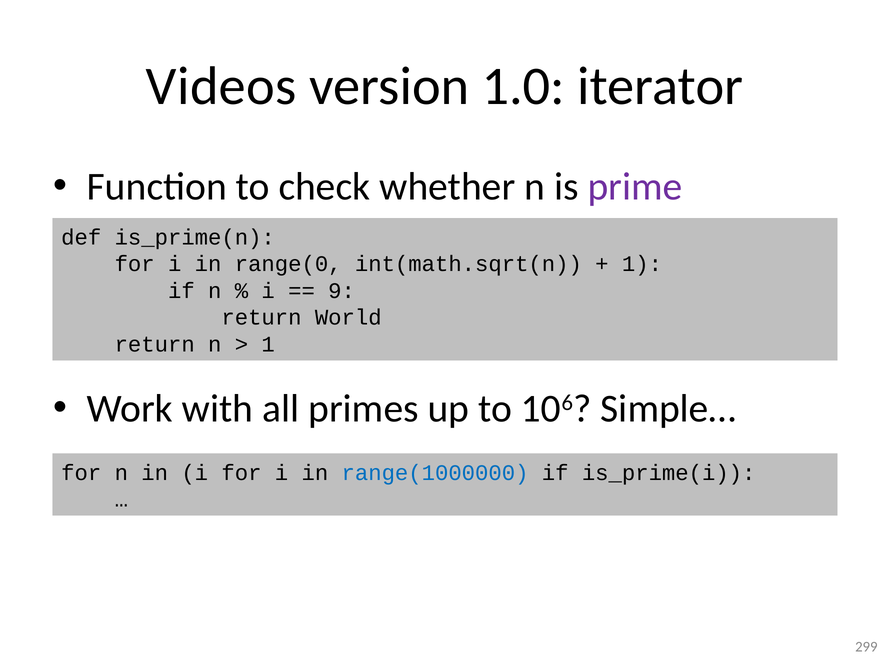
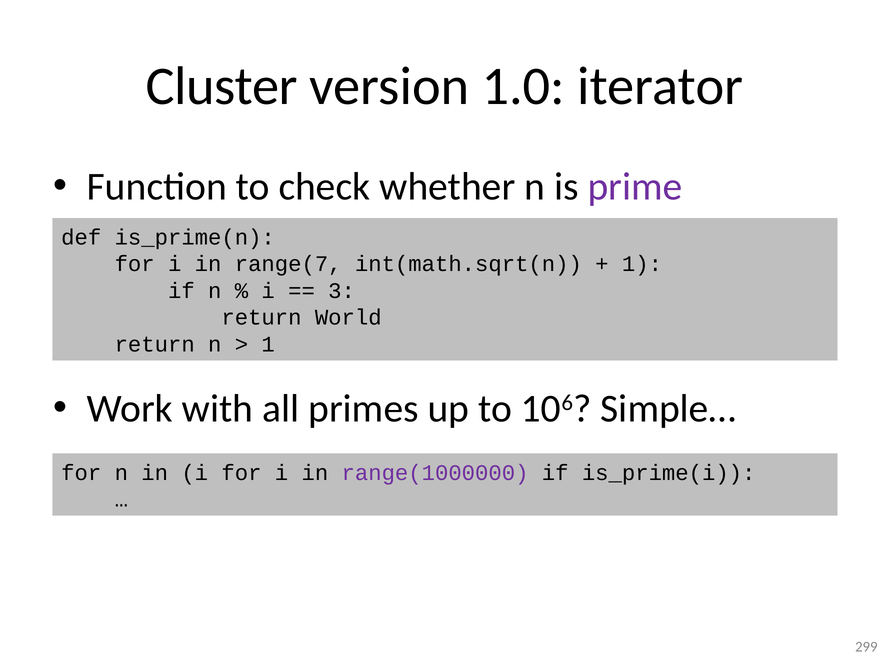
Videos: Videos -> Cluster (222, 86)
range(0: range(0 -> range(7 (288, 264)
9: 9 -> 3 (342, 291)
range(1000000 colour: blue -> purple (435, 472)
